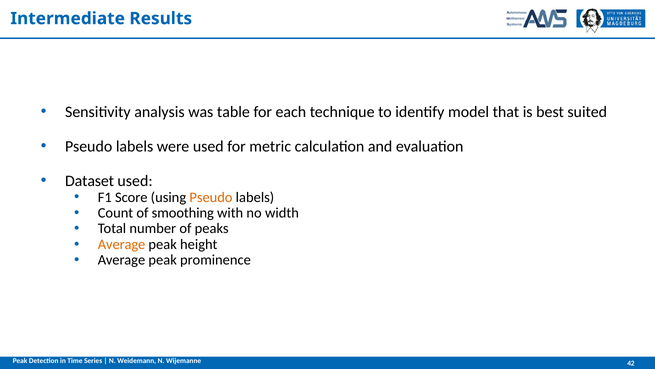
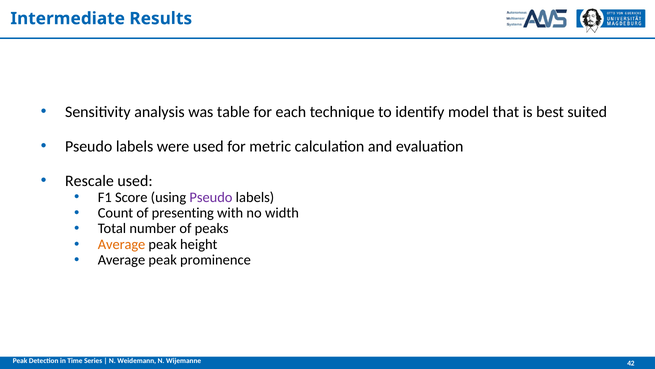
Dataset: Dataset -> Rescale (89, 181)
Pseudo colour: orange -> purple (211, 197)
smoothing: smoothing -> presenting (183, 213)
